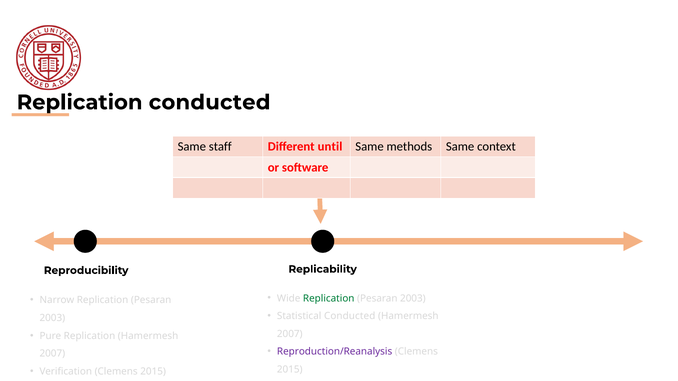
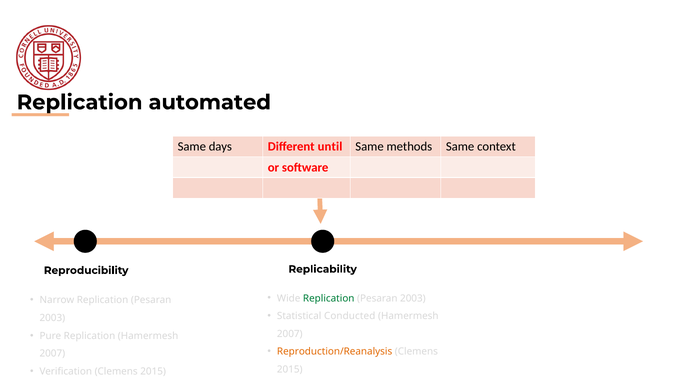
Replication conducted: conducted -> automated (210, 102)
staff: staff -> days (220, 147)
Reproduction/Reanalysis colour: purple -> orange (335, 352)
